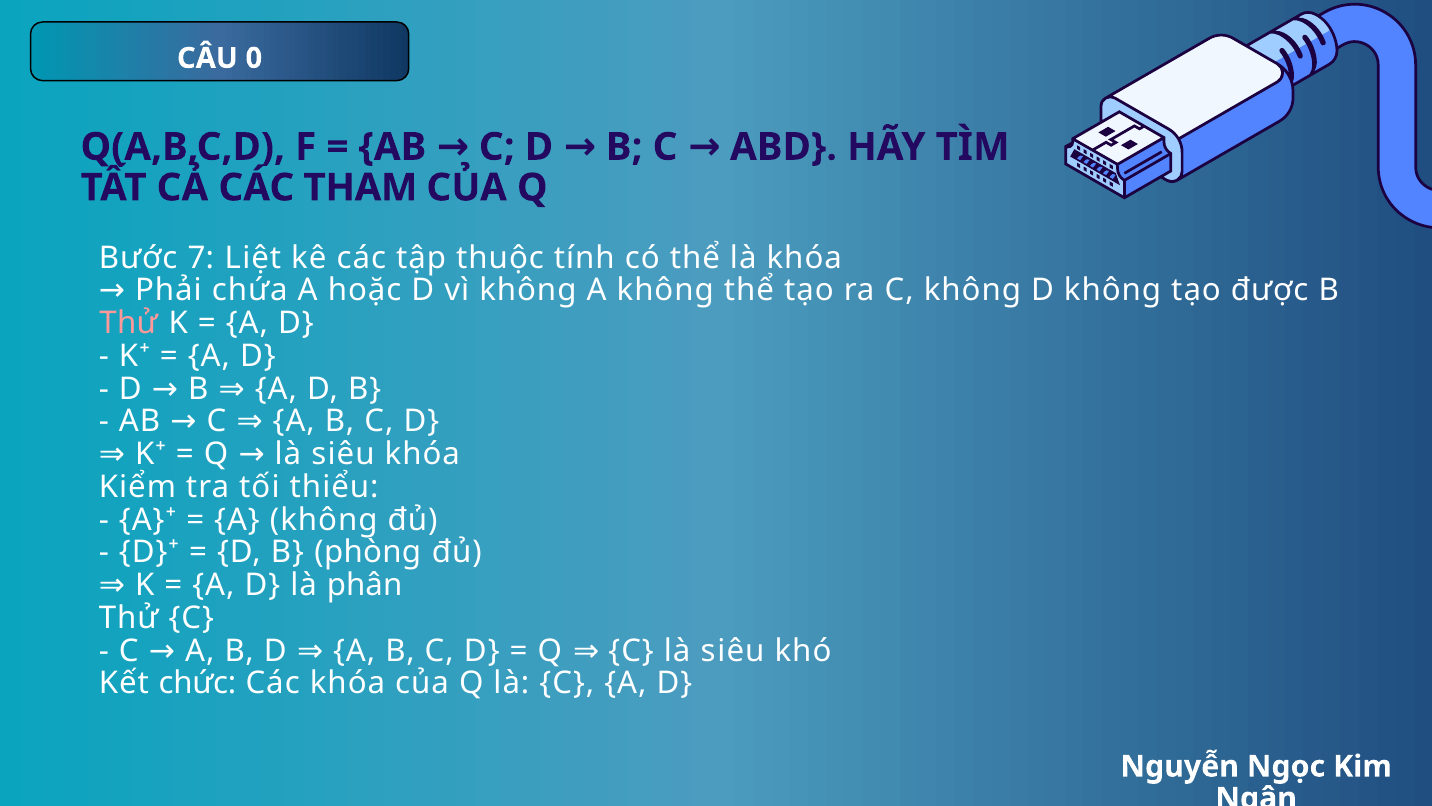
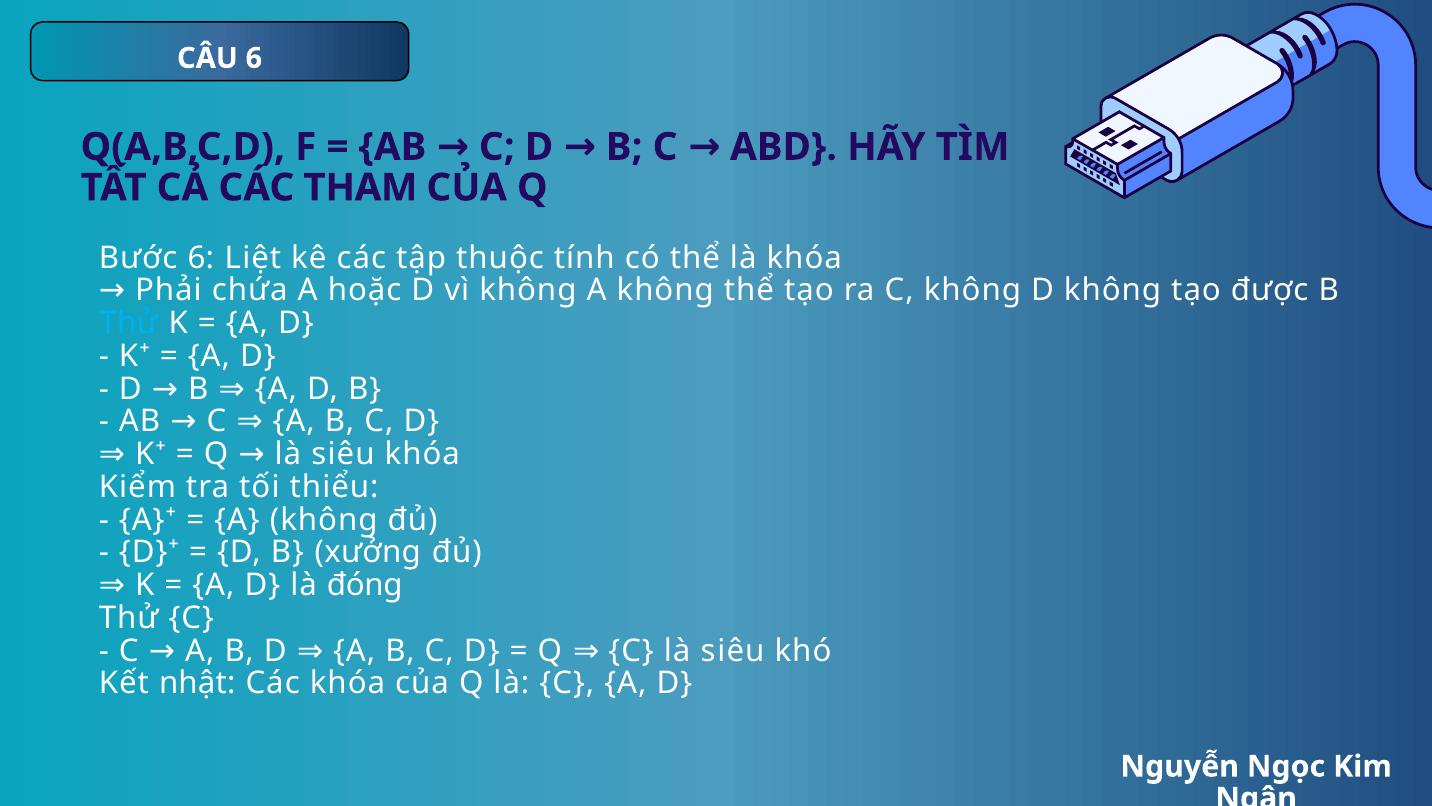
CÂU 0: 0 -> 6 (254, 58)
Bước 7: 7 -> 6 (201, 258)
Thử colour: pink -> light blue (129, 323)
phòng: phòng -> xưởng (368, 552)
phân: phân -> đóng (365, 585)
chức: chức -> nhật (197, 683)
